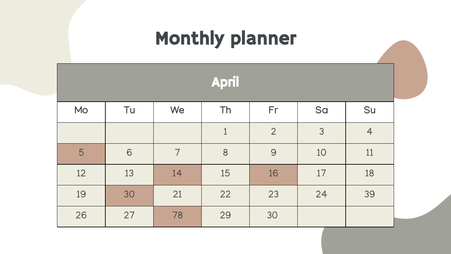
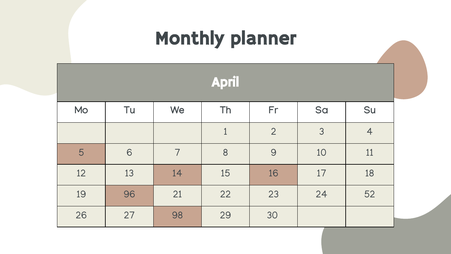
19 30: 30 -> 96 (129, 194)
39: 39 -> 52 (370, 194)
78: 78 -> 98 (177, 215)
